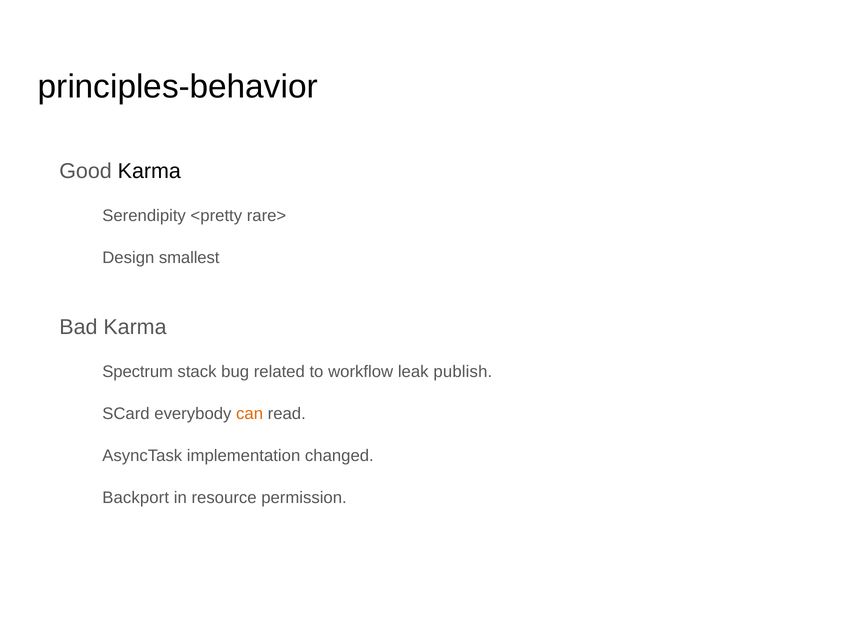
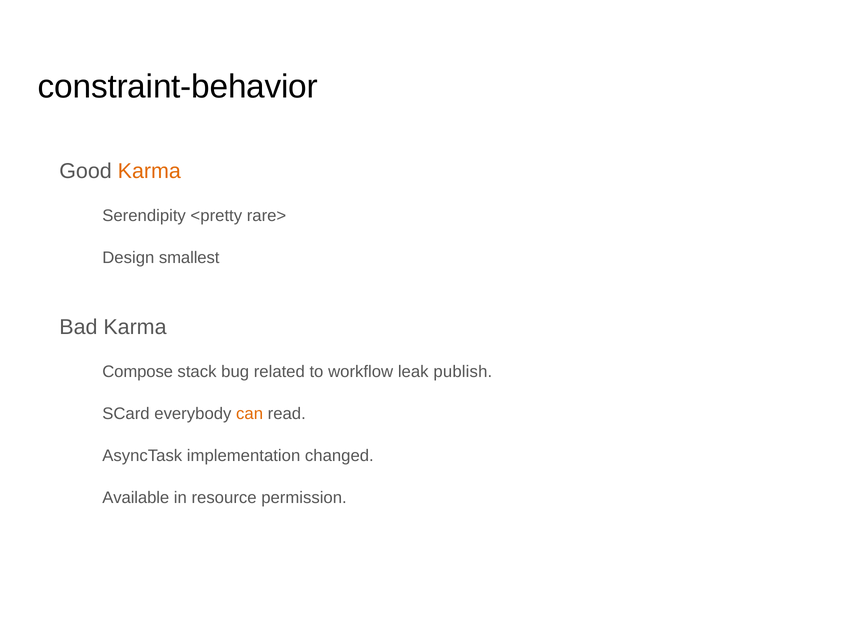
principles-behavior: principles-behavior -> constraint-behavior (178, 87)
Karma colour: black -> orange (149, 171)
Spectrum: Spectrum -> Compose (138, 372)
Backport: Backport -> Available (136, 498)
